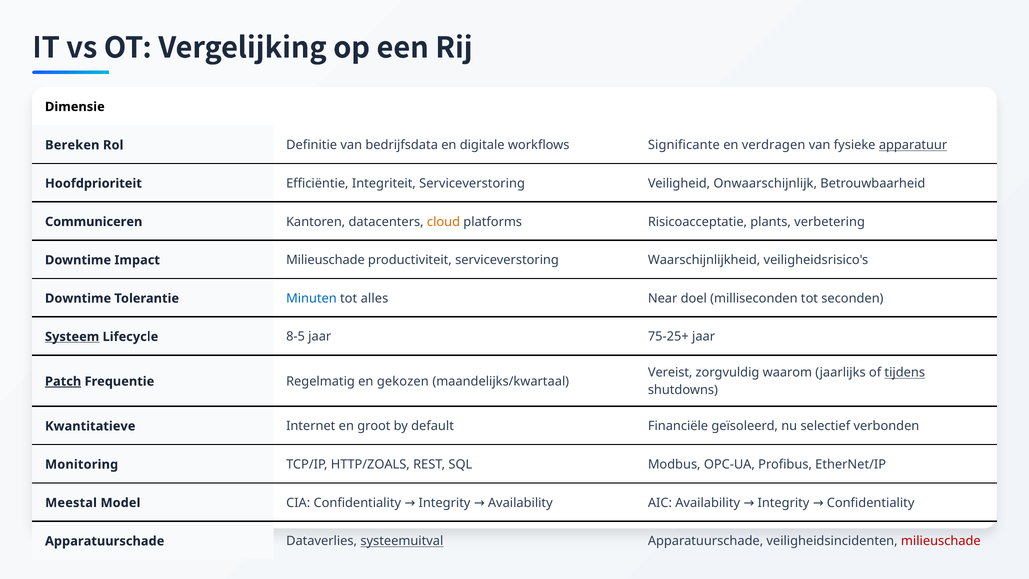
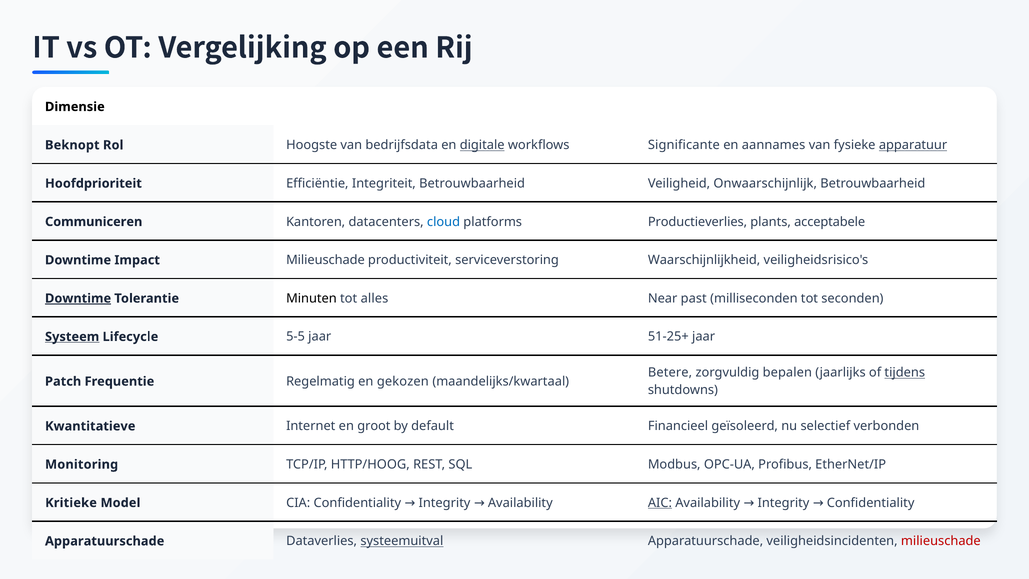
Bereken: Bereken -> Beknopt (72, 145)
Definitie: Definitie -> Hoogste (312, 145)
digitale underline: none -> present (482, 145)
verdragen: verdragen -> aannames (774, 145)
Integriteit Serviceverstoring: Serviceverstoring -> Betrouwbaarheid (472, 183)
cloud colour: orange -> blue (444, 222)
Risicoacceptatie: Risicoacceptatie -> Productieverlies (697, 222)
verbetering: verbetering -> acceptabele (830, 222)
Downtime underline: none -> present (78, 298)
Minuten colour: blue -> black (311, 298)
doel: doel -> past (694, 298)
8-5: 8-5 -> 5-5 (296, 337)
75-25+: 75-25+ -> 51-25+ (668, 337)
Vereist: Vereist -> Betere (670, 373)
waarom: waarom -> bepalen (787, 373)
Patch underline: present -> none (63, 381)
Financiële: Financiële -> Financieel (678, 426)
HTTP/ZOALS: HTTP/ZOALS -> HTTP/HOOG (370, 464)
AIC underline: none -> present (660, 503)
Meestal: Meestal -> Kritieke (71, 503)
